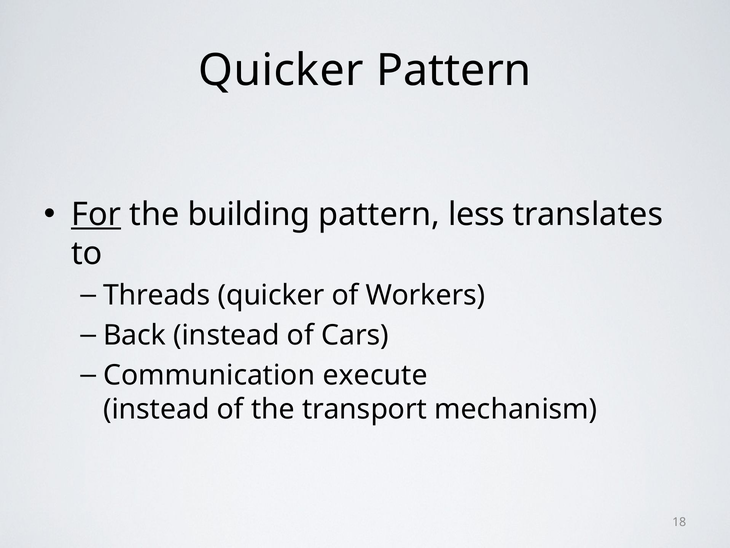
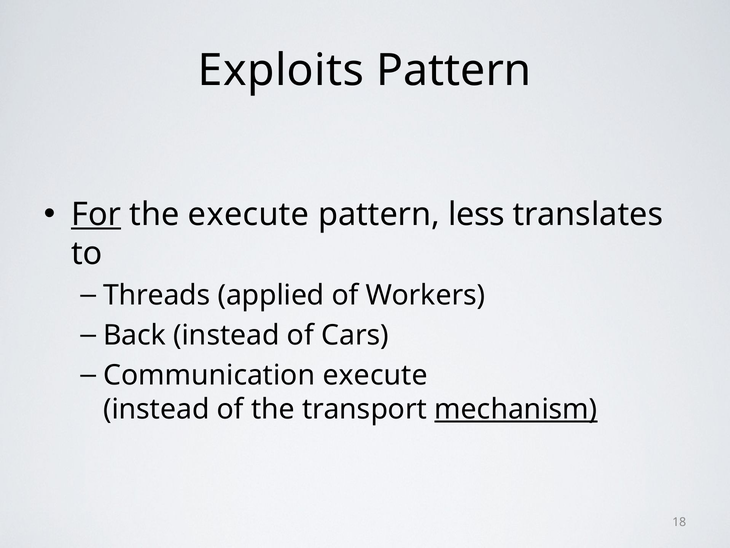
Quicker: Quicker -> Exploits (281, 71)
the building: building -> execute (249, 214)
Threads quicker: quicker -> applied (271, 295)
mechanism underline: none -> present (516, 409)
